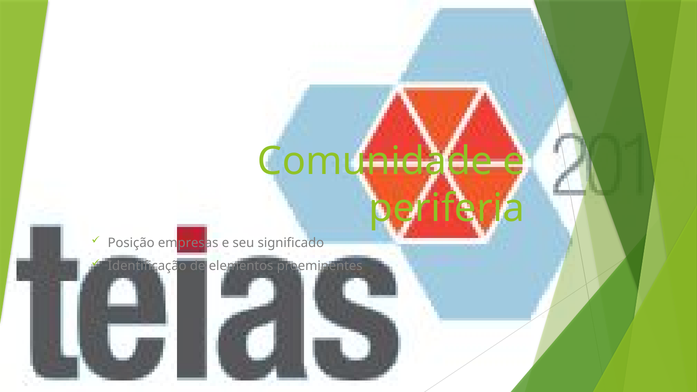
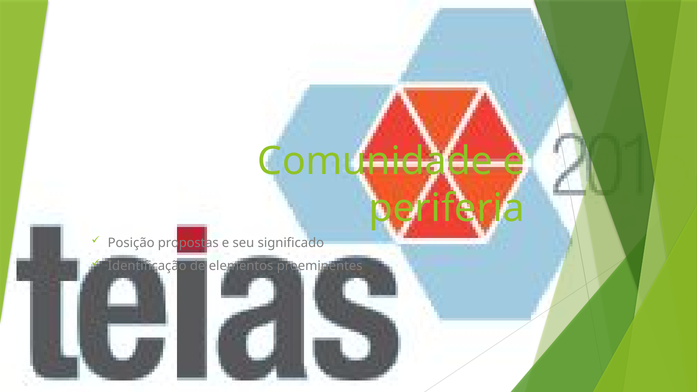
empresas: empresas -> propostas (188, 243)
